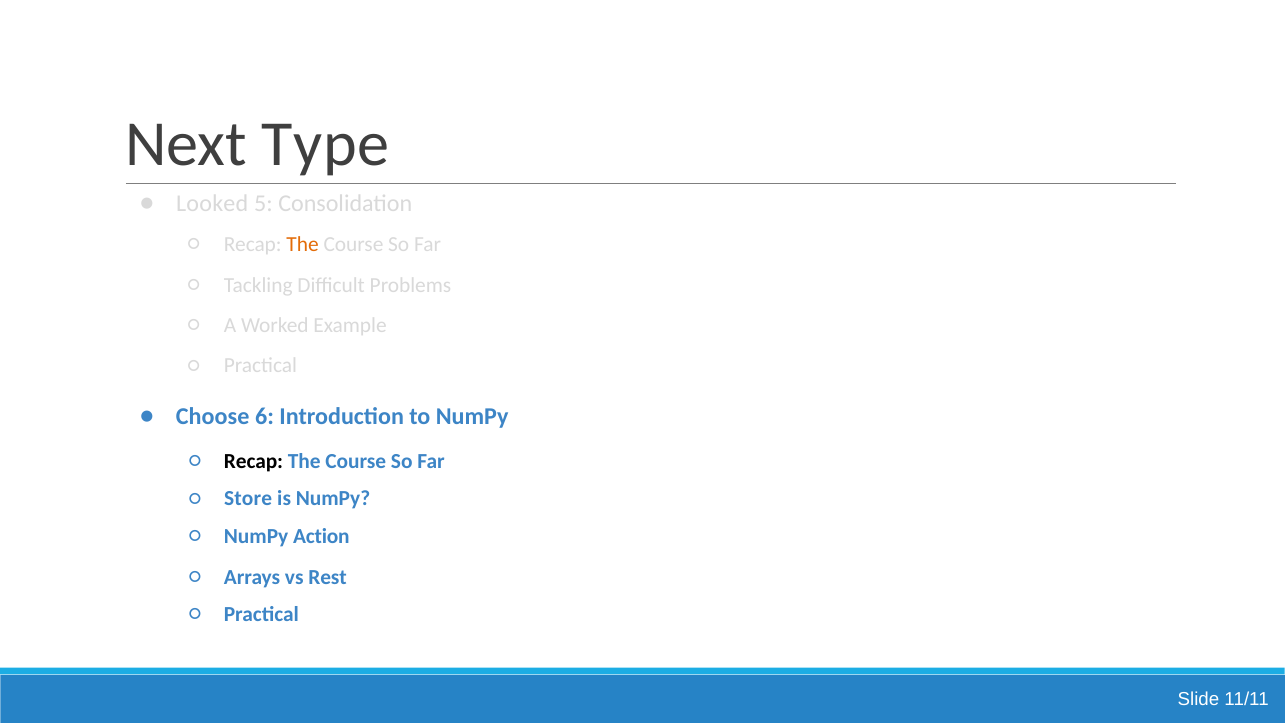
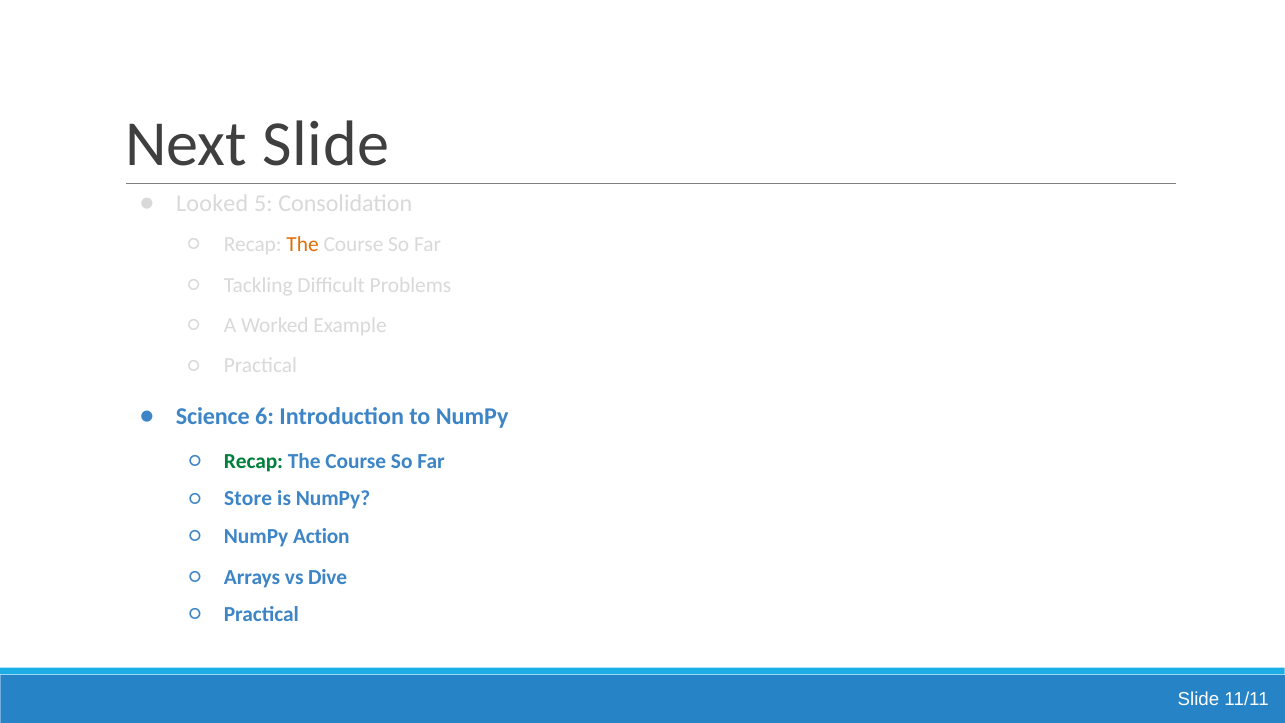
Next Type: Type -> Slide (326, 144)
Choose: Choose -> Science (213, 416)
Recap colour: black -> green (254, 461)
Rest: Rest -> Dive (328, 577)
